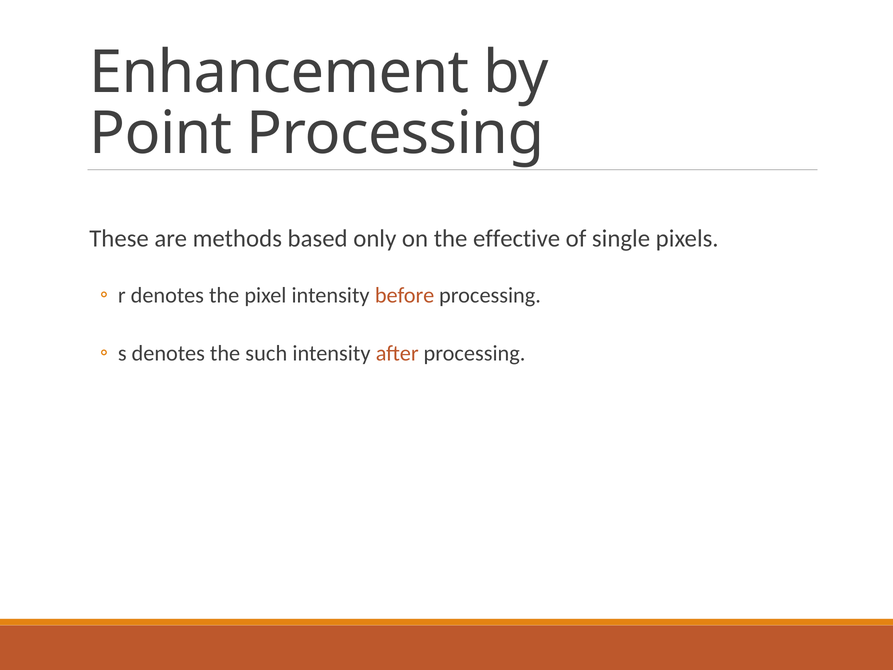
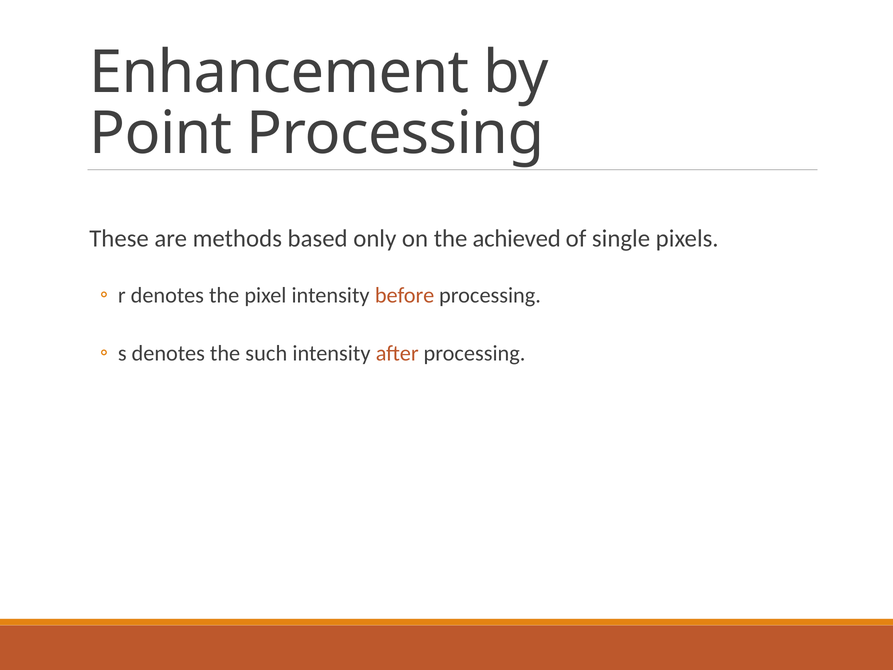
effective: effective -> achieved (517, 239)
